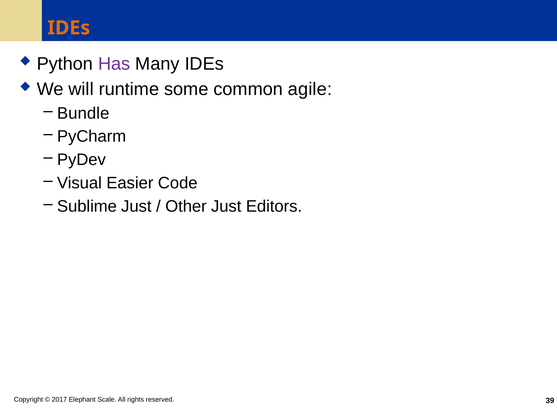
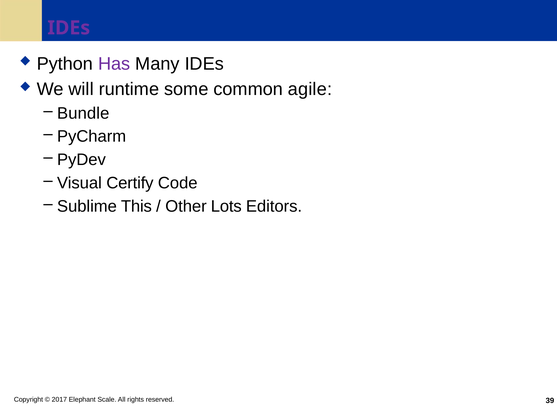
IDEs colour: orange -> purple (69, 28)
Easier: Easier -> Certify (130, 183)
Sublime Just: Just -> This (136, 206)
Other Just: Just -> Lots (226, 206)
